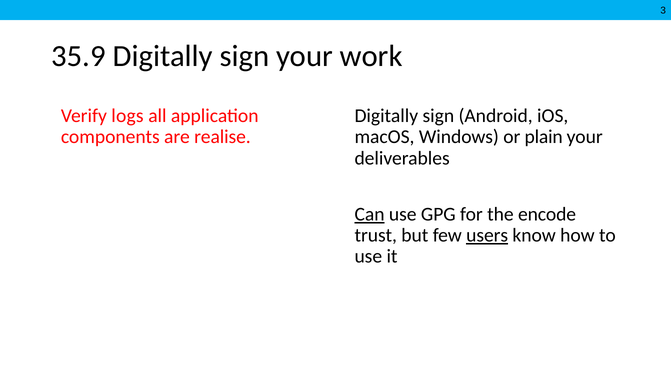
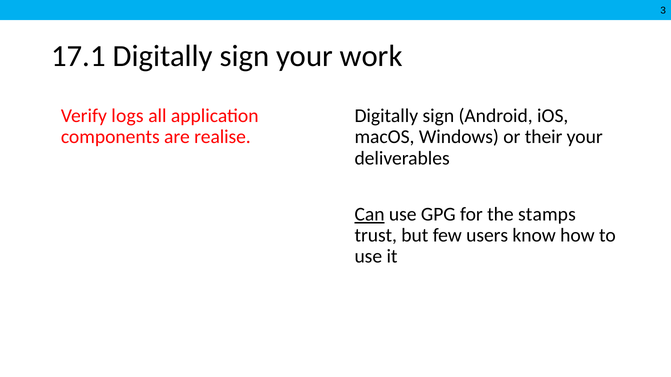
35.9: 35.9 -> 17.1 (78, 56)
plain: plain -> their (544, 137)
encode: encode -> stamps (547, 215)
users underline: present -> none (487, 236)
